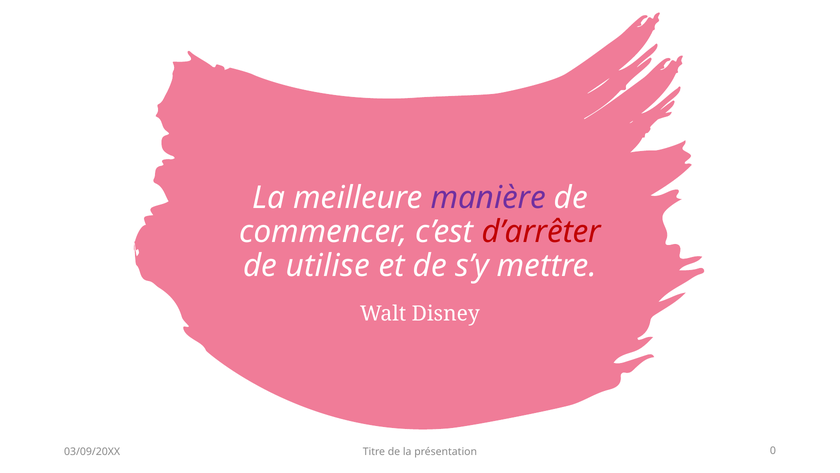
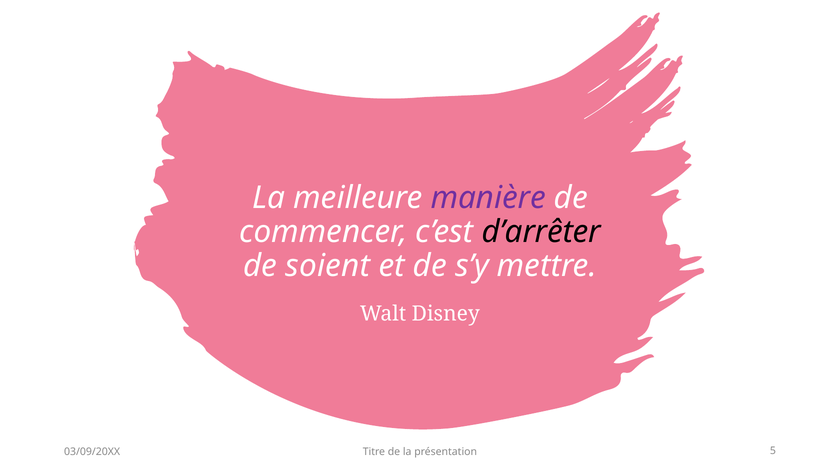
d’arrêter colour: red -> black (541, 232)
utilise: utilise -> soient (328, 266)
0: 0 -> 5 (773, 450)
